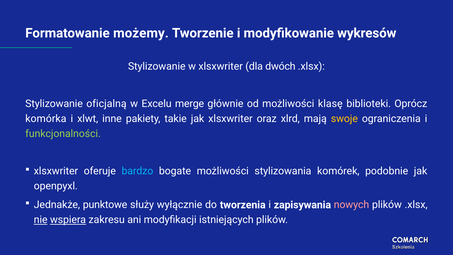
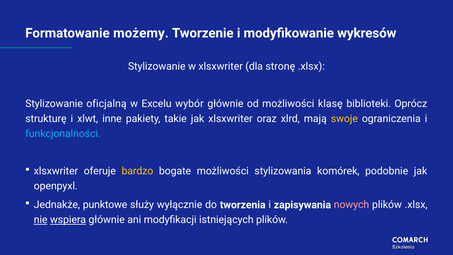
dwóch: dwóch -> stronę (280, 66)
merge: merge -> wybór (189, 104)
komórka: komórka -> strukturę (46, 119)
funkcjonalności colour: light green -> light blue (63, 134)
bardzo colour: light blue -> yellow (137, 171)
wspiera zakresu: zakresu -> głównie (107, 220)
